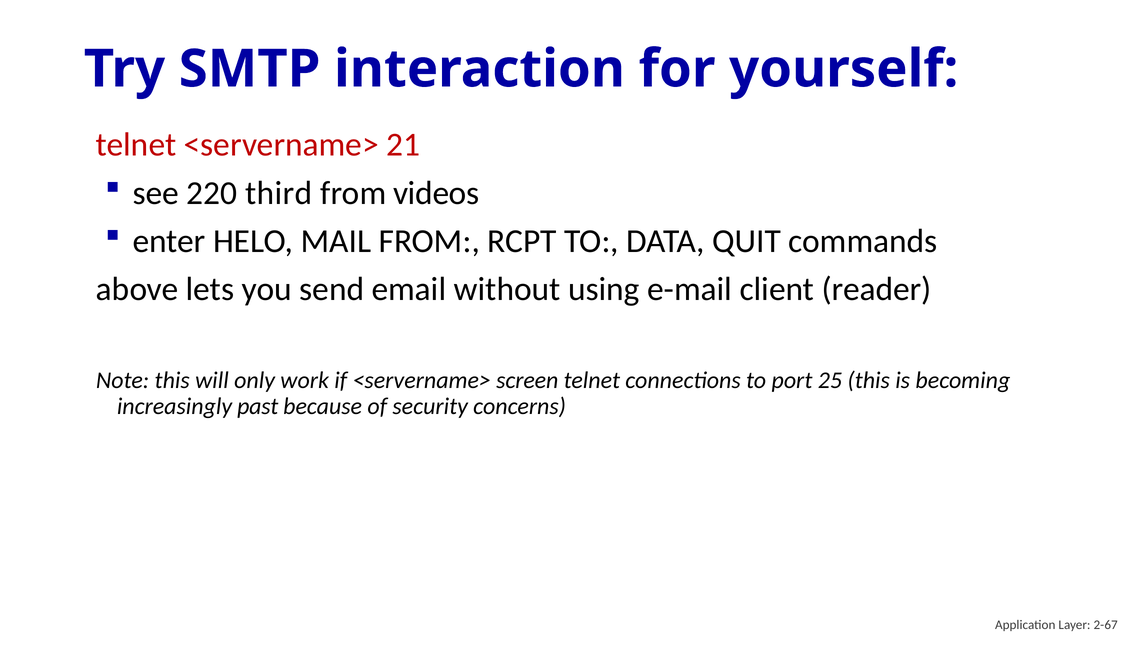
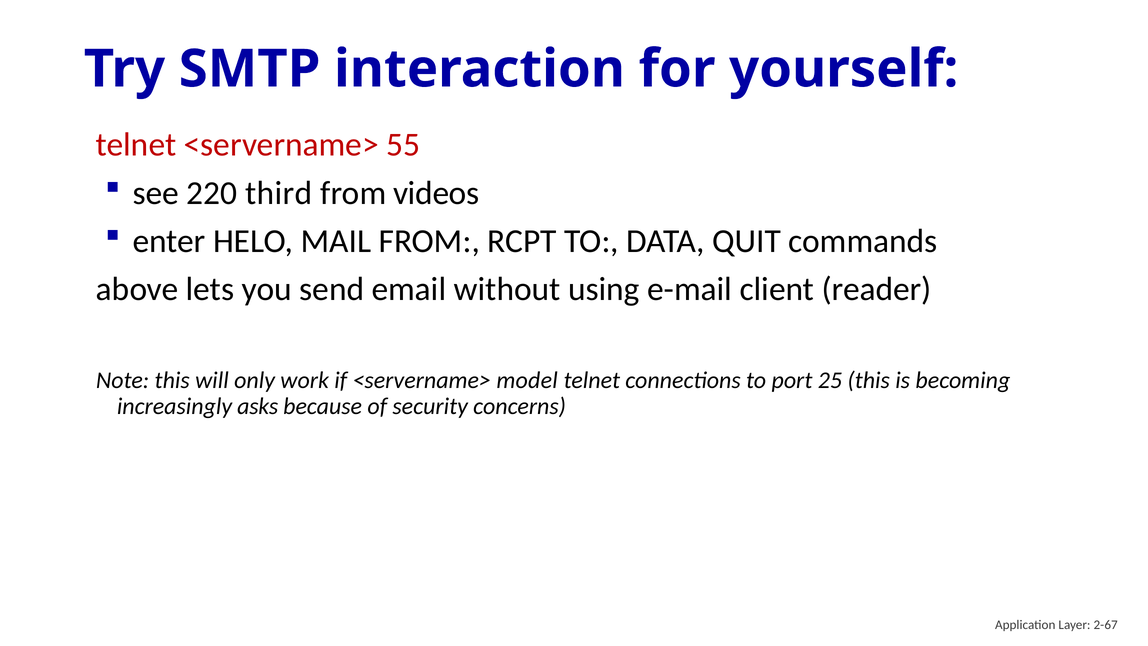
21: 21 -> 55 (403, 145)
screen: screen -> model (527, 380)
past: past -> asks (258, 406)
